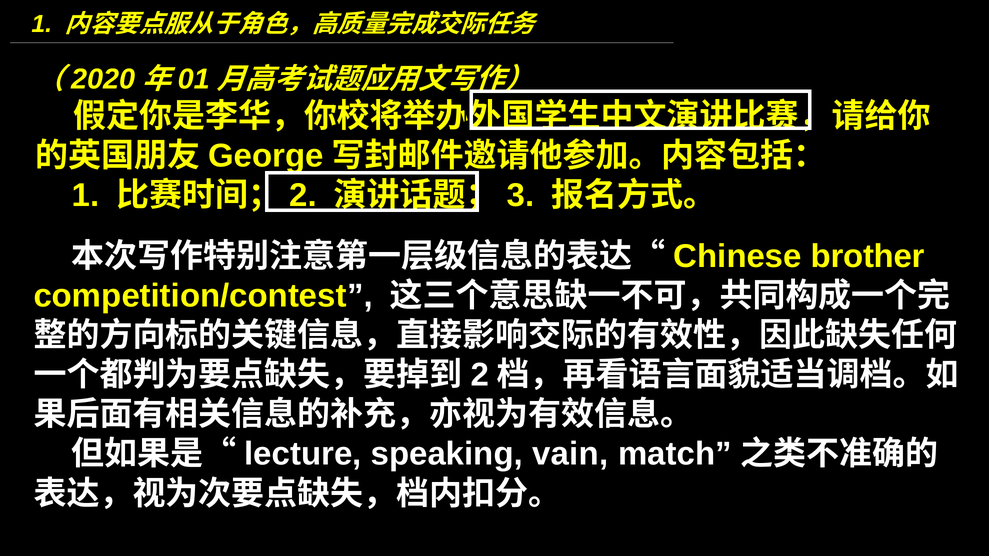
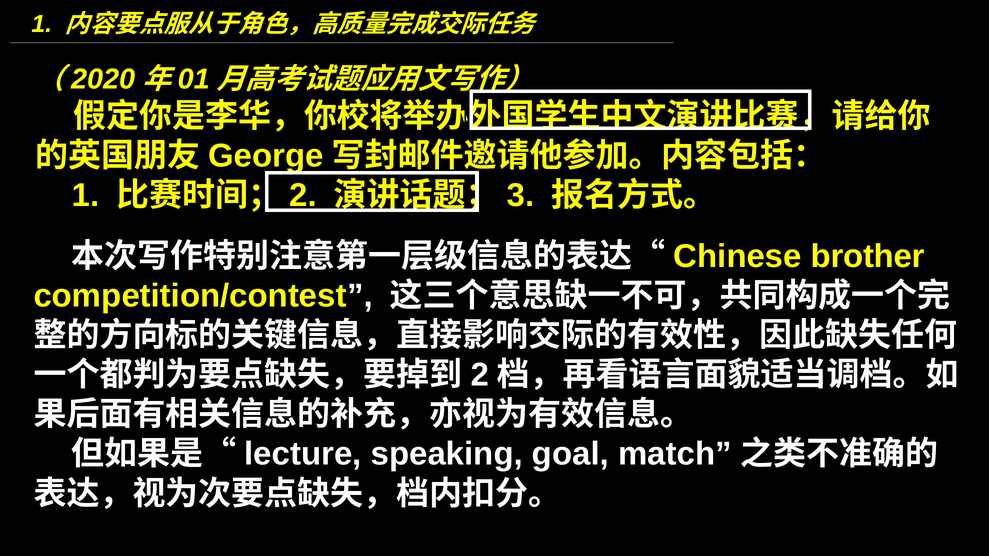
vain: vain -> goal (570, 454)
